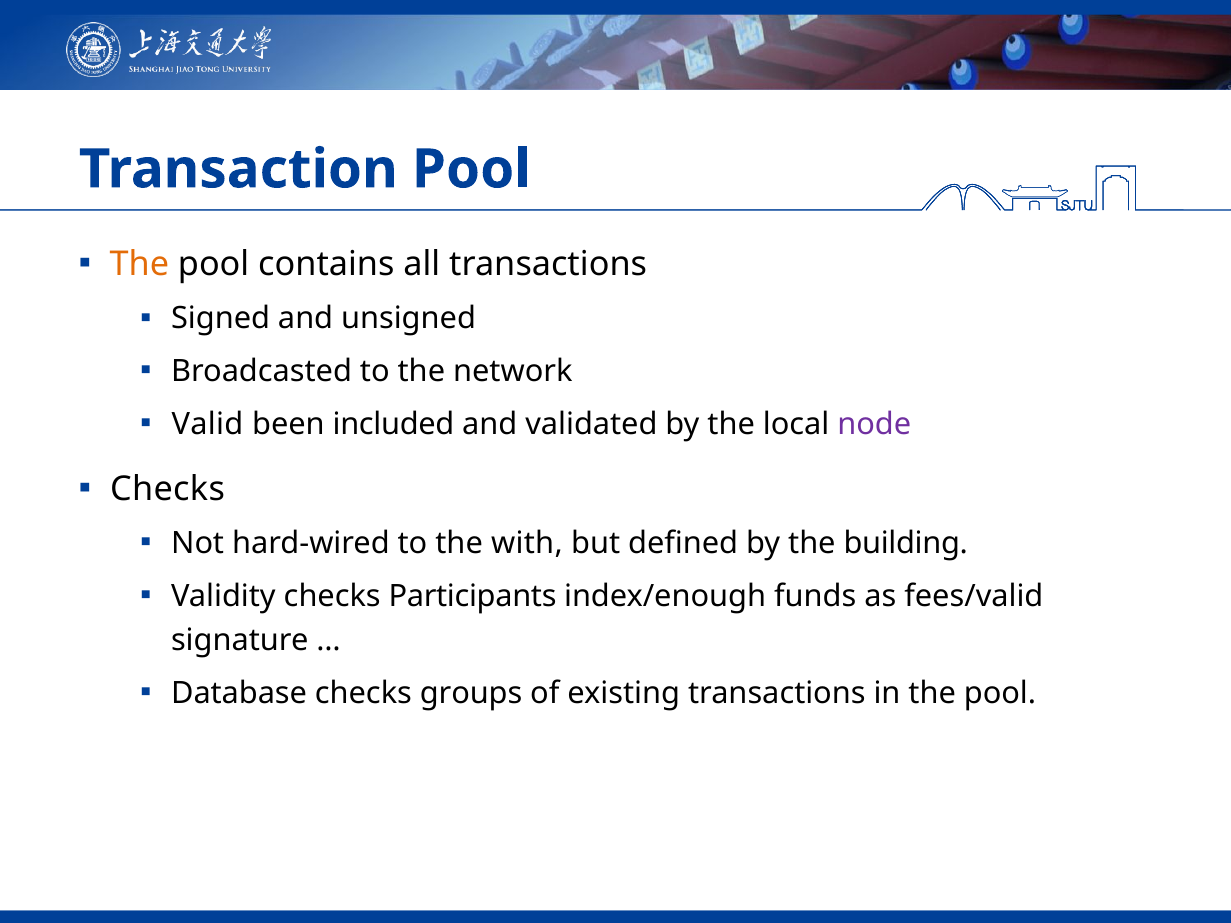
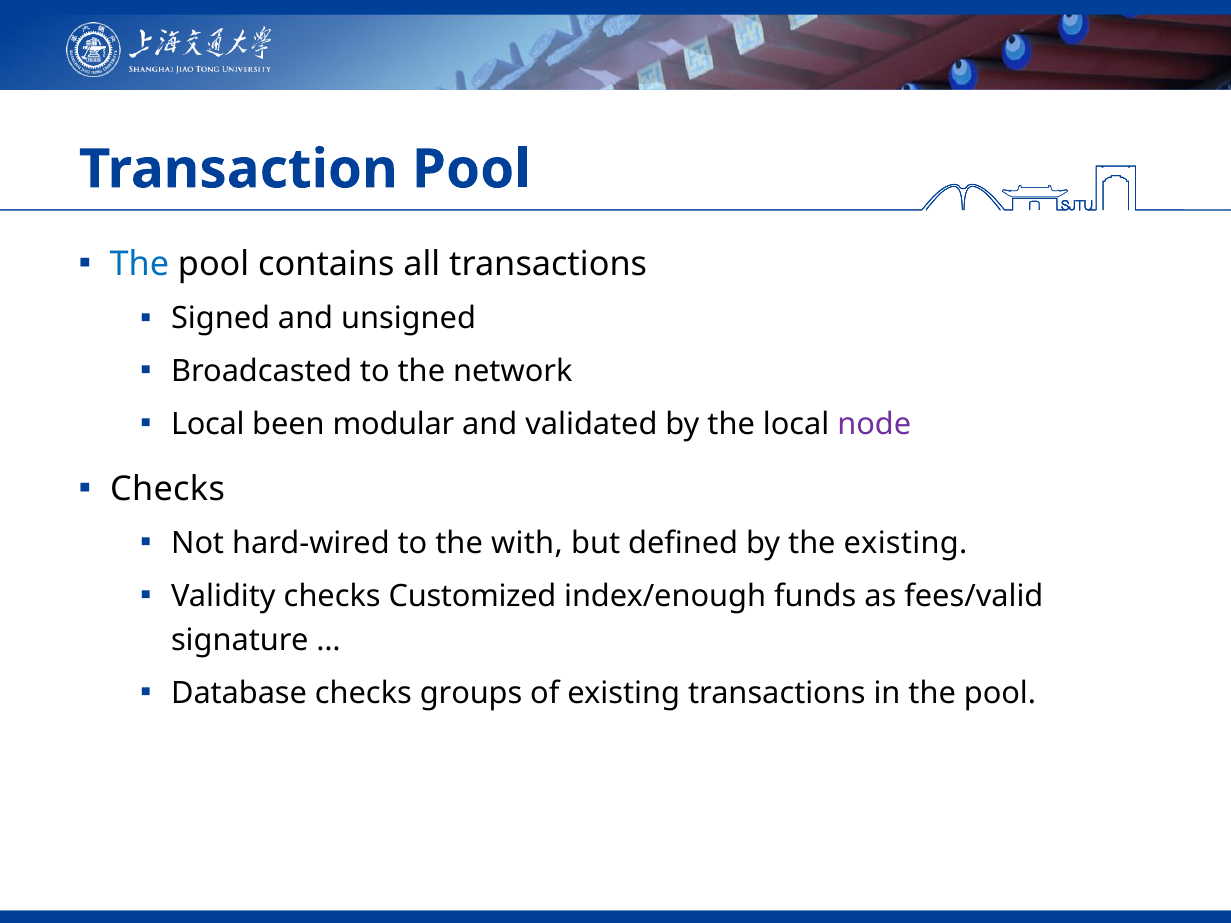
The colour: orange -> blue (139, 264)
Valid: Valid -> Local (208, 424)
included: included -> modular (393, 424)
the building: building -> existing (905, 544)
Participants: Participants -> Customized (473, 596)
